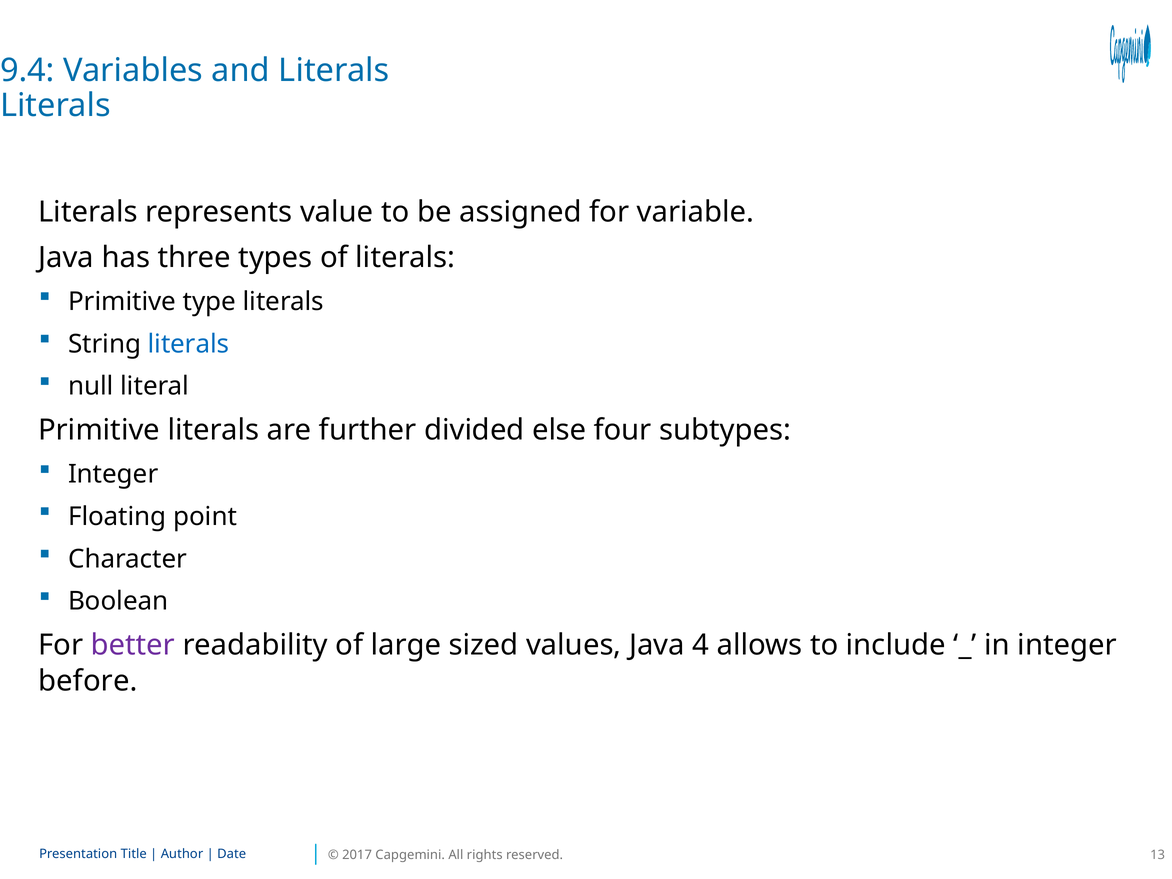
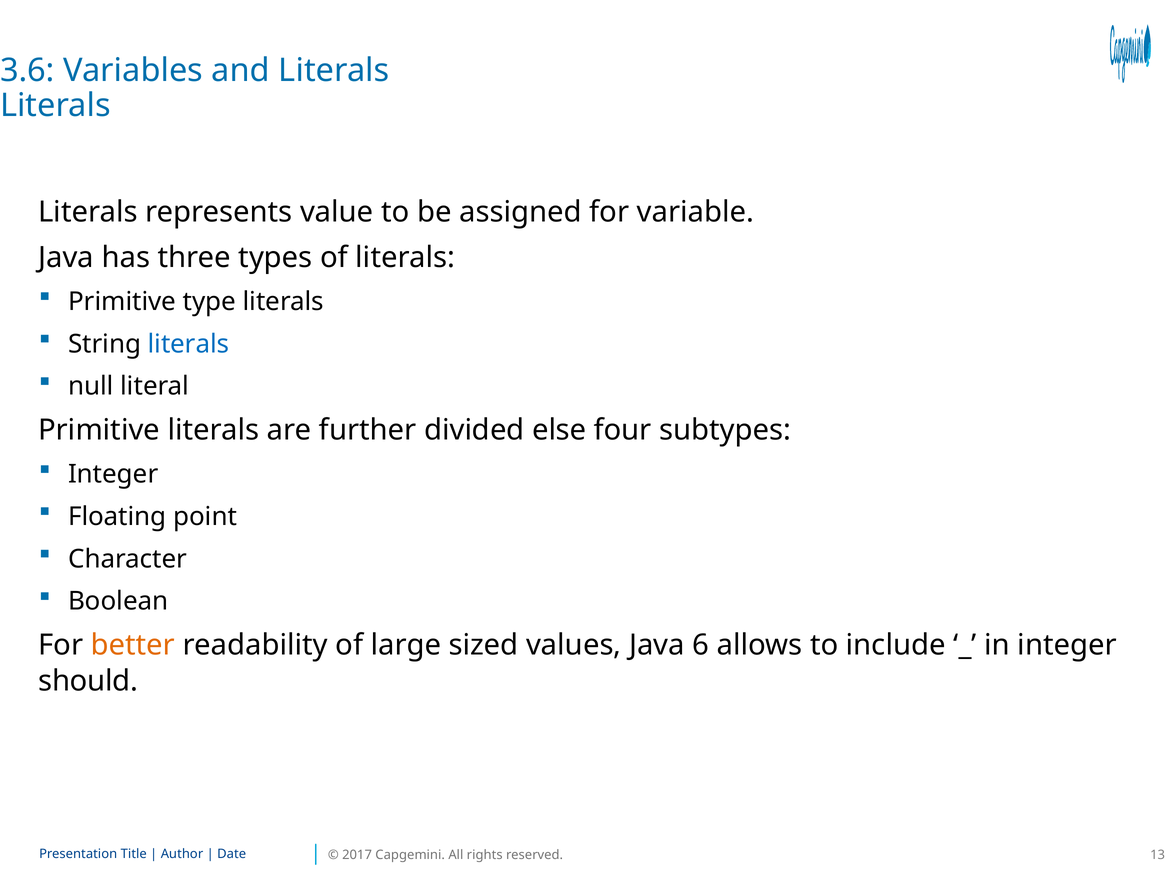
9.4: 9.4 -> 3.6 (27, 70)
better colour: purple -> orange (133, 645)
4: 4 -> 6 (701, 645)
before: before -> should (88, 681)
